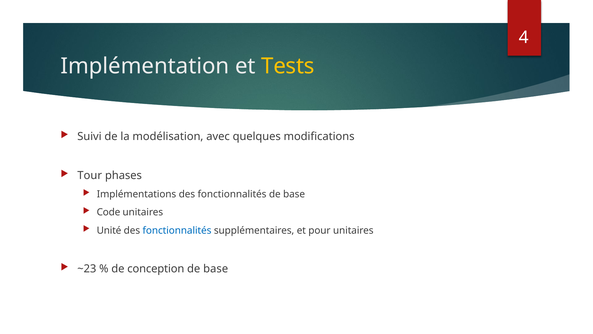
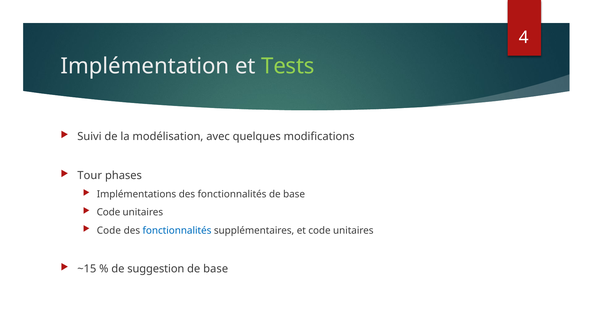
Tests colour: yellow -> light green (288, 66)
Unité: Unité -> Code (109, 230)
et pour: pour -> code (319, 230)
~23: ~23 -> ~15 (87, 269)
conception: conception -> suggestion (156, 269)
